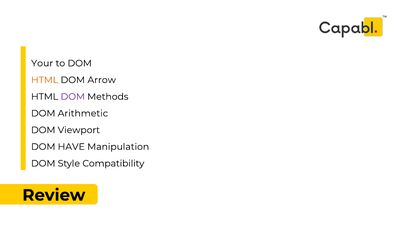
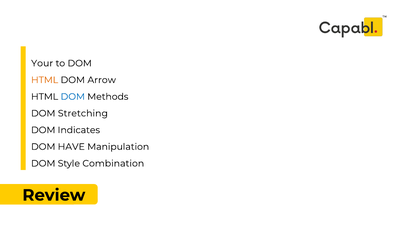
DOM colour: purple -> blue (73, 97)
Arithmetic: Arithmetic -> Stretching (83, 113)
Viewport: Viewport -> Indicates (79, 130)
Compatibility: Compatibility -> Combination (113, 163)
